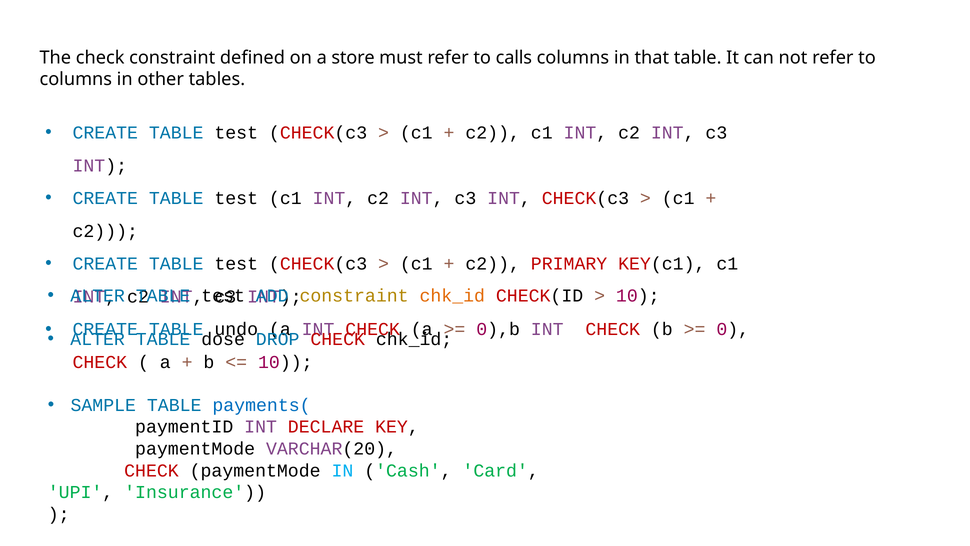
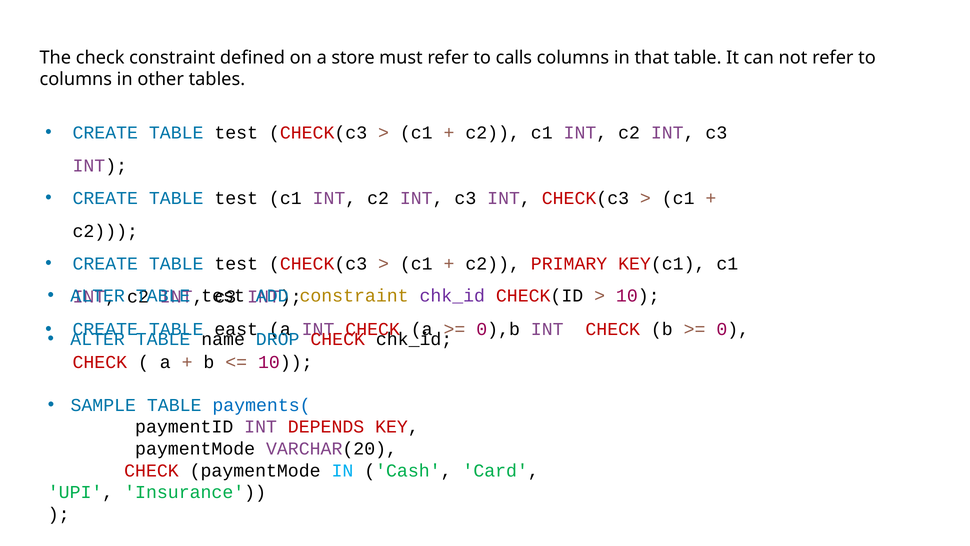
chk_id colour: orange -> purple (452, 295)
undo: undo -> east (236, 329)
dose: dose -> name (223, 339)
DECLARE: DECLARE -> DEPENDS (326, 427)
